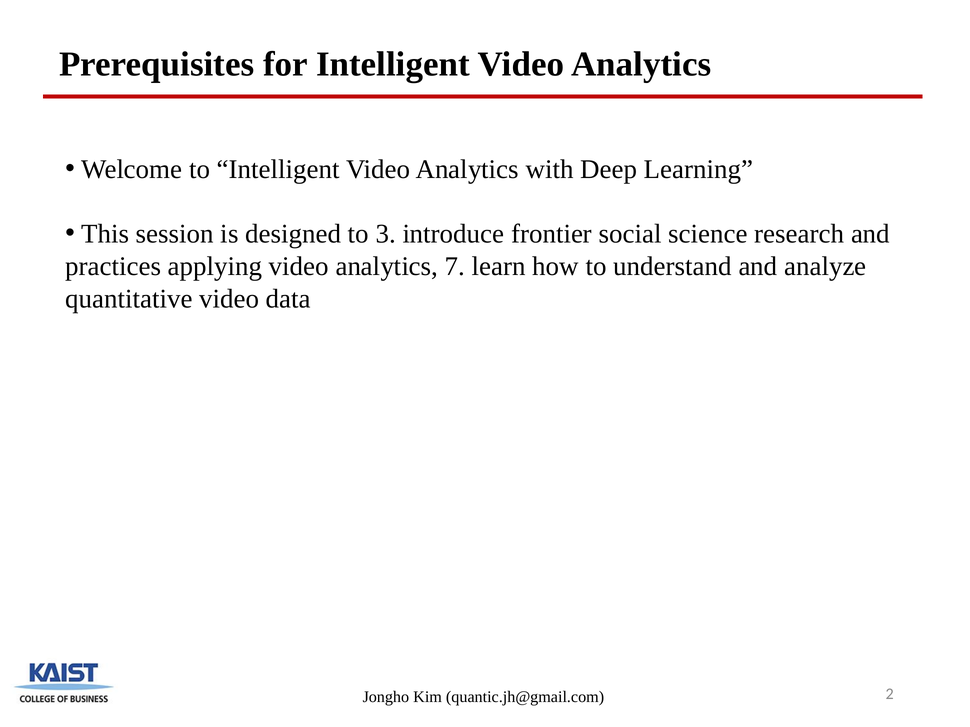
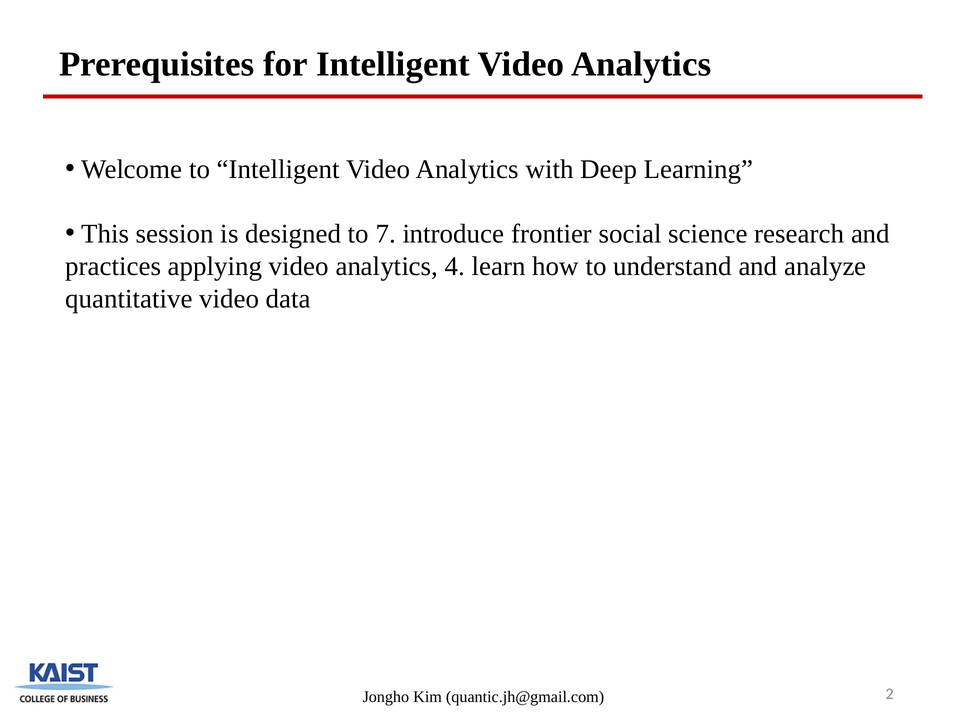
3: 3 -> 7 (386, 234)
7: 7 -> 4 (455, 267)
